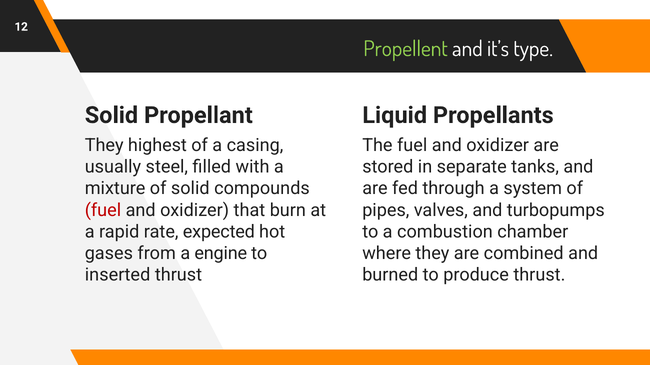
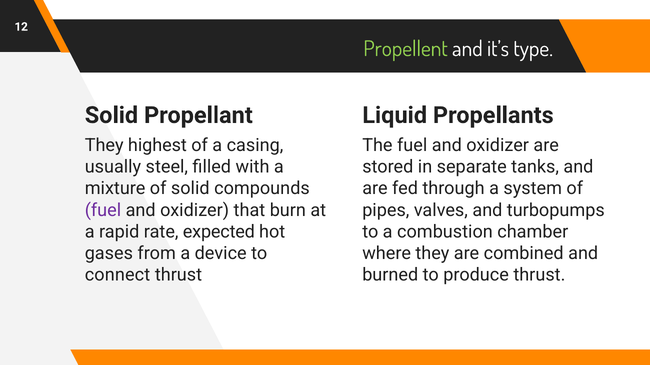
fuel colour: red -> purple (103, 210)
engine: engine -> device (221, 254)
inserted: inserted -> connect (118, 275)
